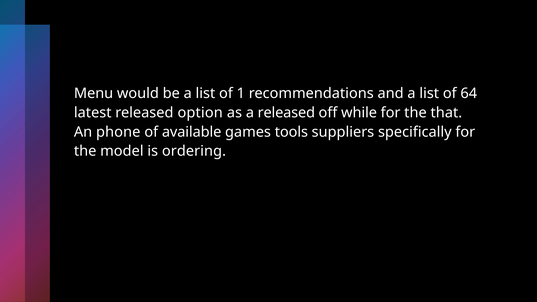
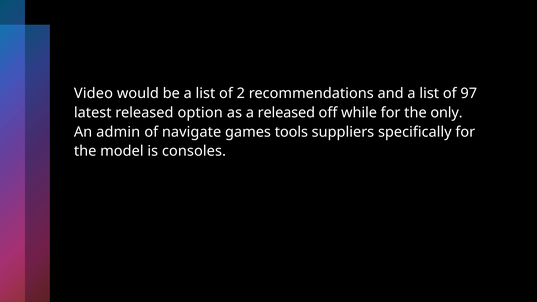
Menu: Menu -> Video (93, 93)
1: 1 -> 2 (241, 93)
64: 64 -> 97 (469, 93)
that: that -> only (446, 113)
phone: phone -> admin (118, 132)
available: available -> navigate (192, 132)
ordering: ordering -> consoles (194, 151)
